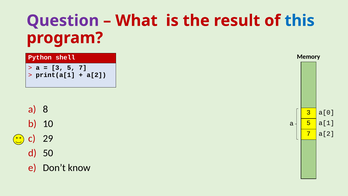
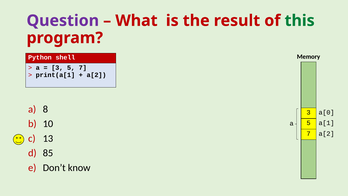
this colour: blue -> green (300, 21)
29: 29 -> 13 (48, 138)
50: 50 -> 85 (48, 153)
